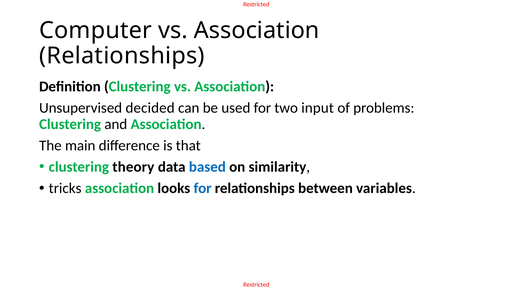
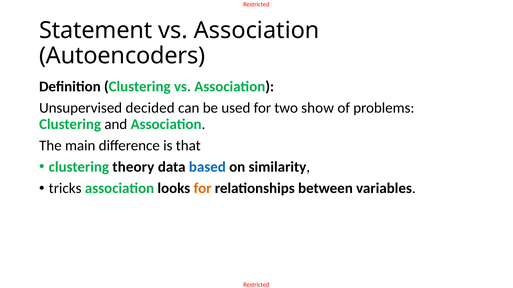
Computer: Computer -> Statement (96, 30)
Relationships: Relationships -> Autoencoders (122, 56)
input: input -> show (318, 108)
for colour: blue -> orange (203, 189)
